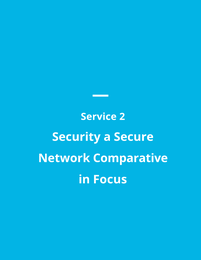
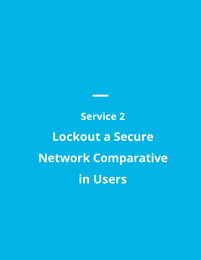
Security: Security -> Lockout (76, 137)
Focus: Focus -> Users (110, 180)
